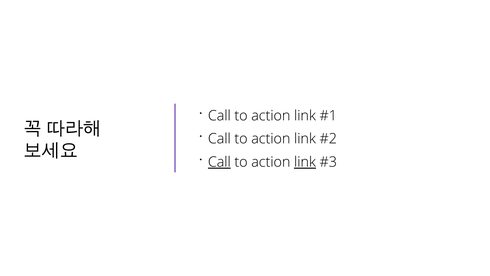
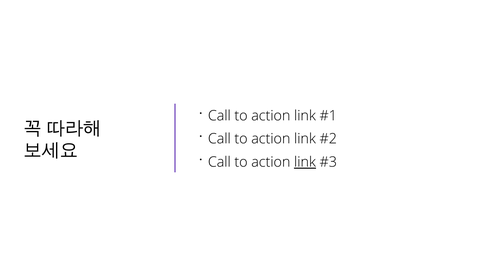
Call underline: present -> none (219, 162)
